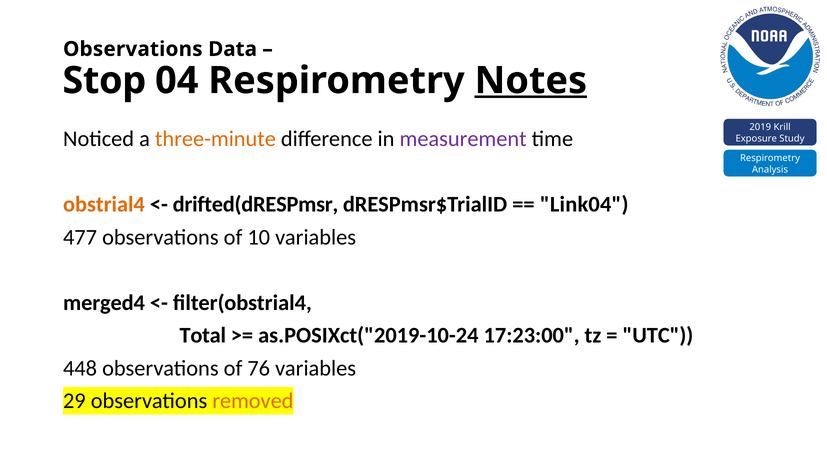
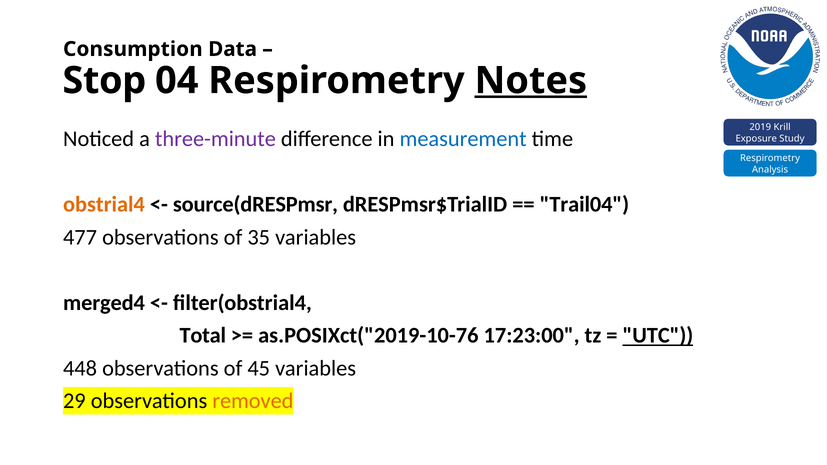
Observations: Observations -> Consumption (133, 49)
three-minute colour: orange -> purple (215, 139)
measurement colour: purple -> blue (463, 139)
drifted(dRESPmsr: drifted(dRESPmsr -> source(dRESPmsr (255, 204)
Link04: Link04 -> Trail04 (584, 204)
10: 10 -> 35 (259, 237)
as.POSIXct("2019-10-24: as.POSIXct("2019-10-24 -> as.POSIXct("2019-10-76 (368, 336)
UTC underline: none -> present (658, 336)
76: 76 -> 45 (259, 368)
